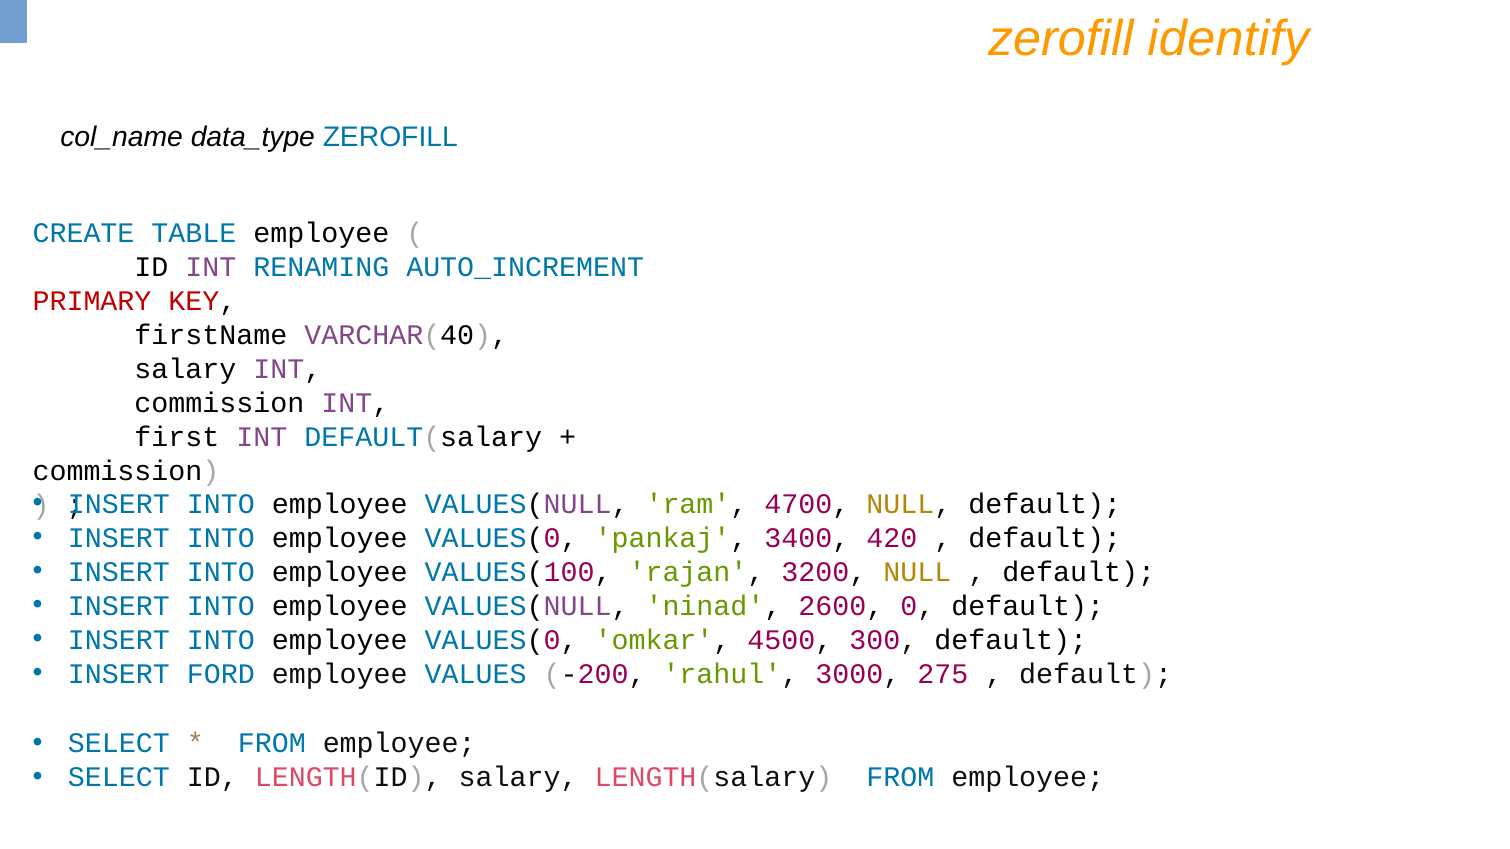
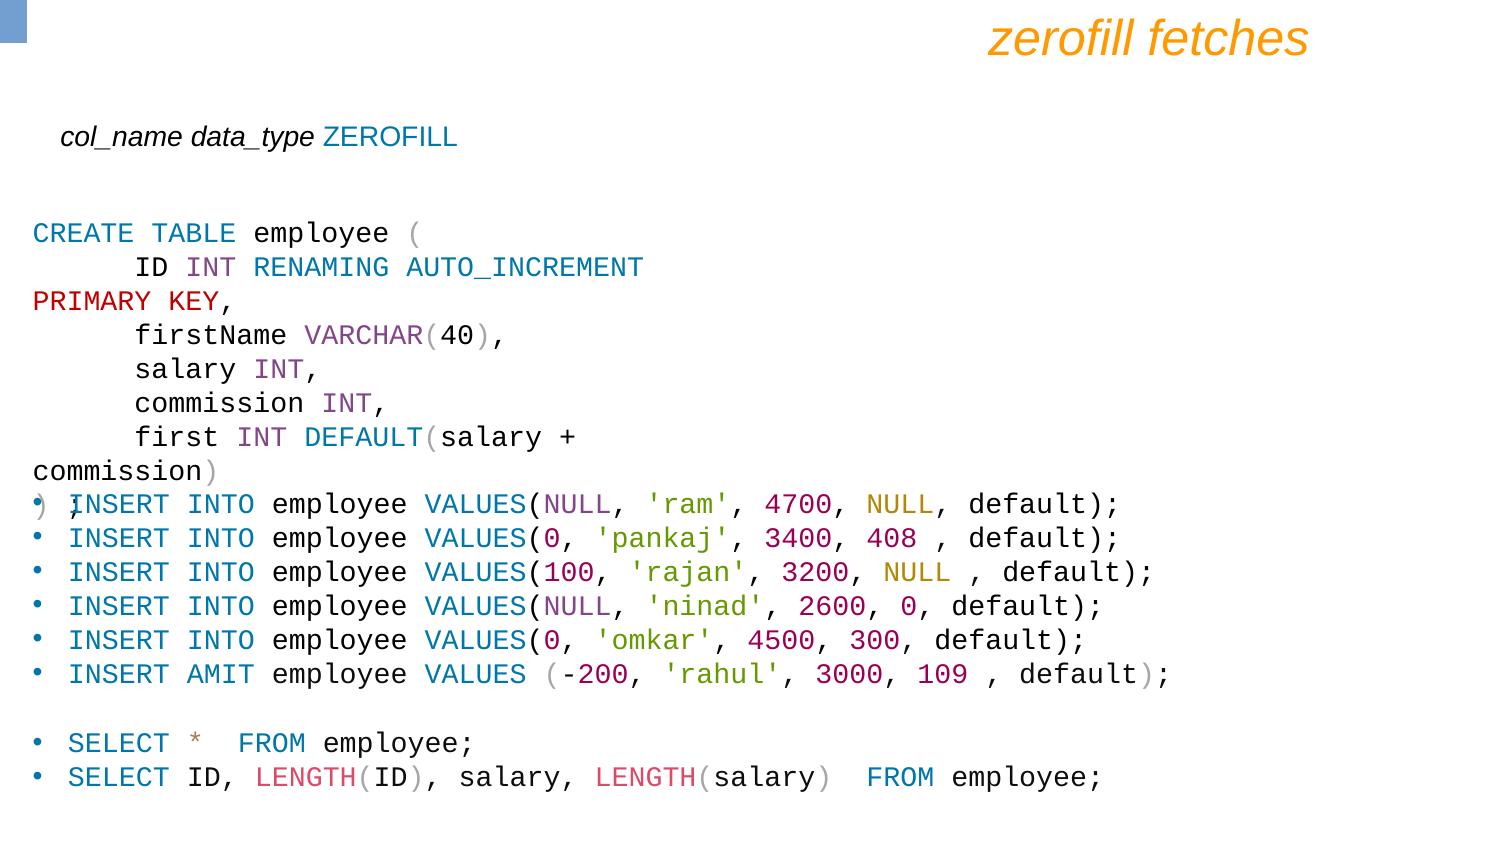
identify: identify -> fetches (1229, 39)
420: 420 -> 408 (892, 538)
FORD: FORD -> AMIT (221, 674)
275: 275 -> 109 (943, 674)
